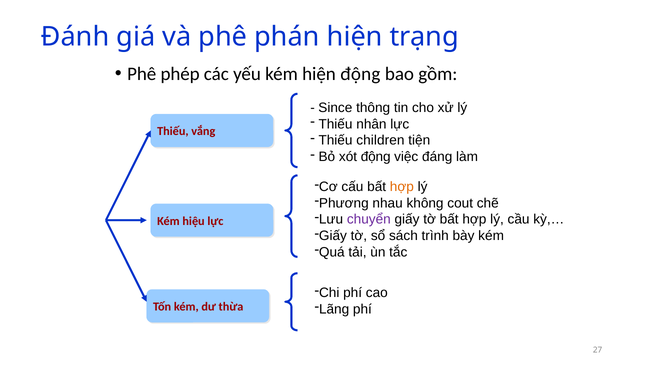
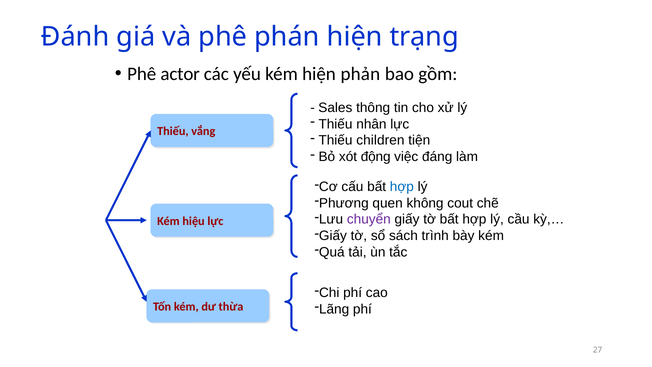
phép: phép -> actor (180, 74)
hiện động: động -> phản (360, 74)
Since: Since -> Sales (335, 108)
hợp colour: orange -> blue (402, 187)
nhau: nhau -> quen (388, 203)
